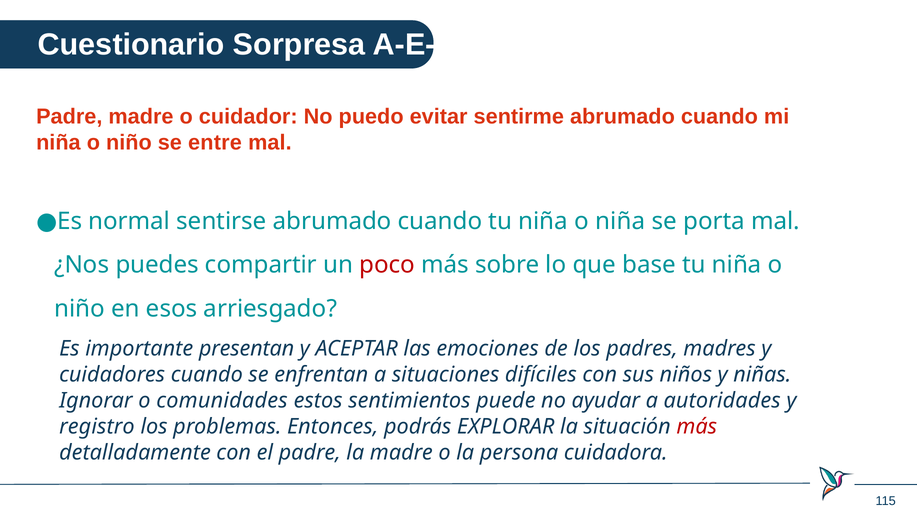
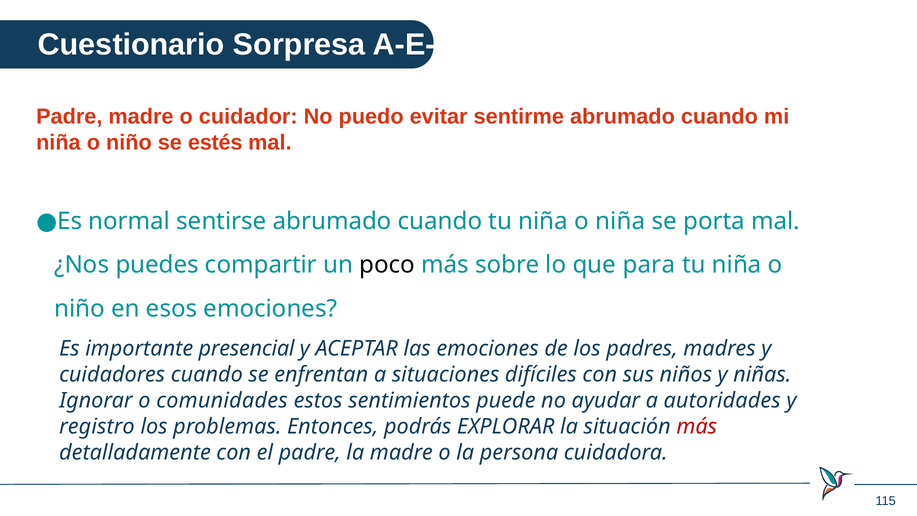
entre: entre -> estés (215, 143)
poco colour: red -> black (387, 265)
base: base -> para (649, 265)
esos arriesgado: arriesgado -> emociones (270, 308)
presentan: presentan -> presencial (247, 349)
